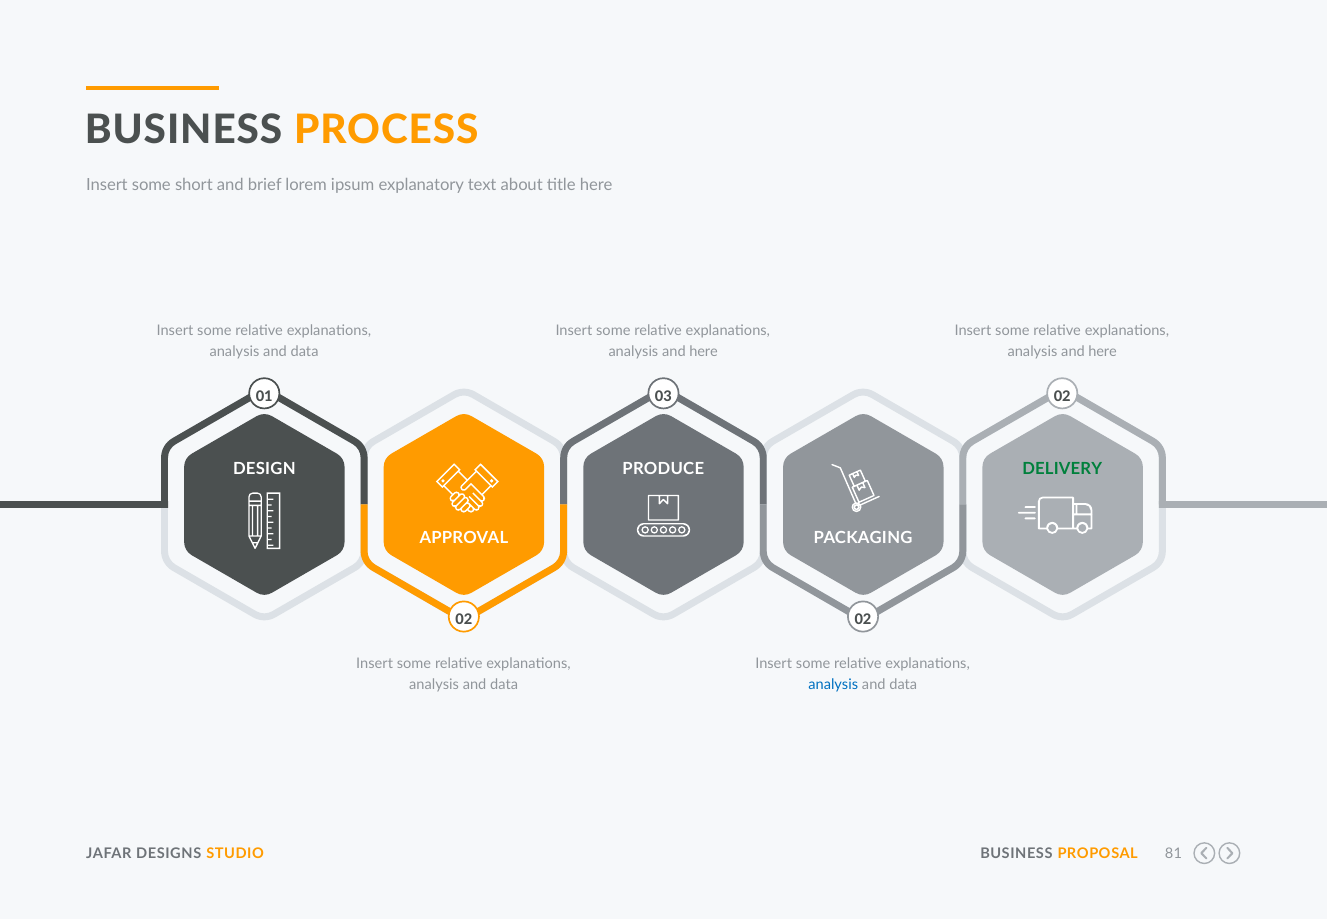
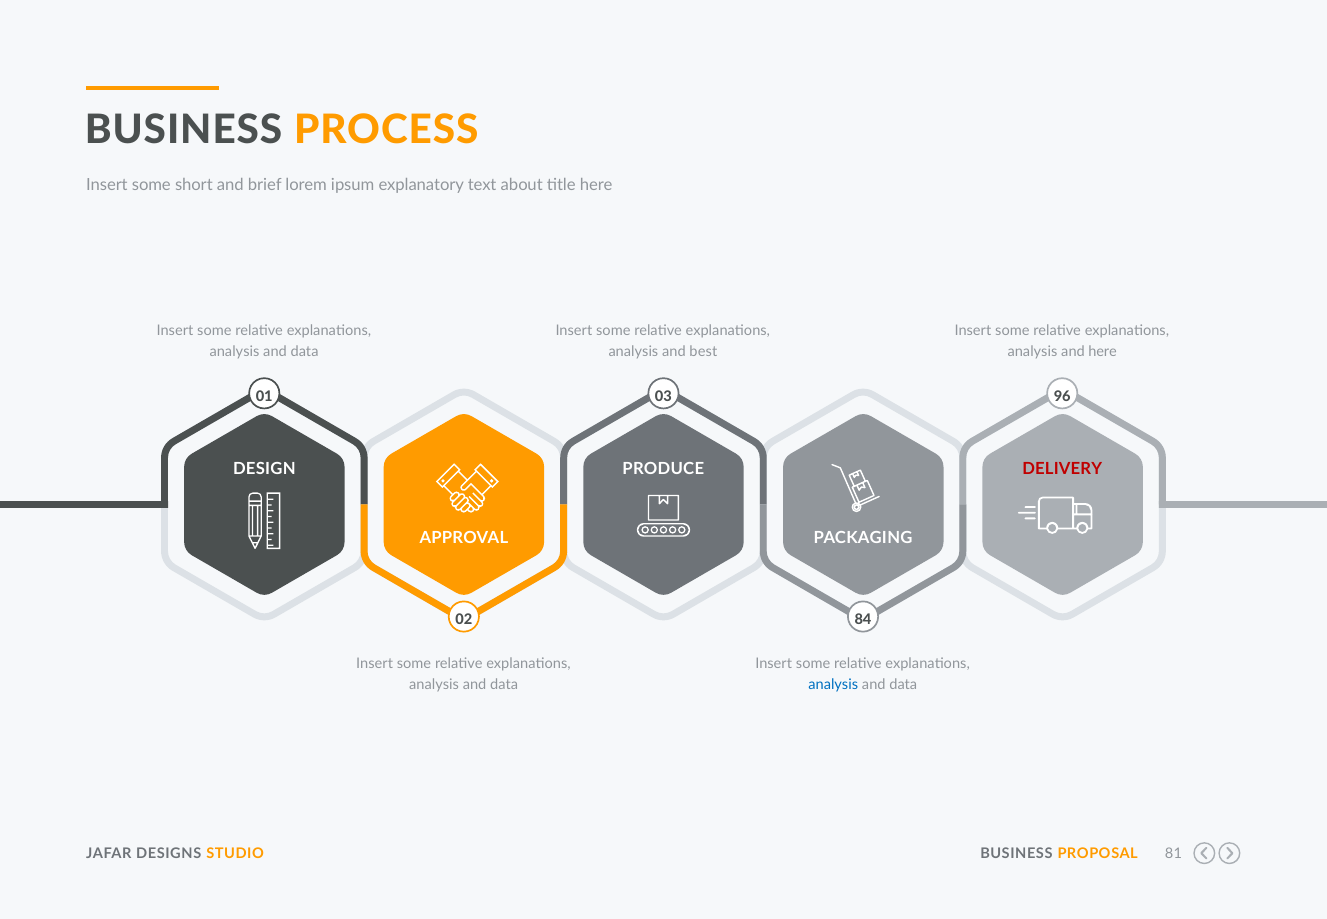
here: here -> best (703, 352)
03 02: 02 -> 96 (1062, 396)
DELIVERY colour: green -> red (1062, 469)
02 02: 02 -> 84 (863, 619)
